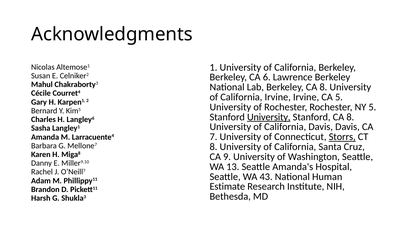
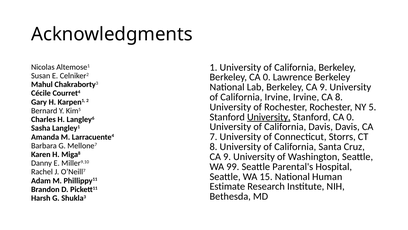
Berkeley CA 6: 6 -> 0 (267, 77)
Berkeley CA 8: 8 -> 9 (323, 87)
CA 5: 5 -> 8 (339, 97)
Stanford CA 8: 8 -> 0 (350, 117)
Storrs underline: present -> none (342, 137)
13: 13 -> 99 (233, 166)
Amanda's: Amanda's -> Parental's (293, 166)
43: 43 -> 15 (266, 176)
